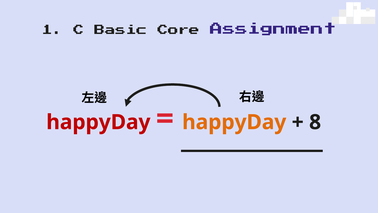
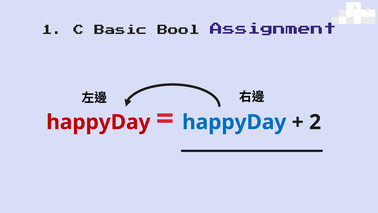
Core: Core -> Bool (179, 32)
happyDay colour: orange -> blue (234, 122)
8: 8 -> 2 (315, 122)
